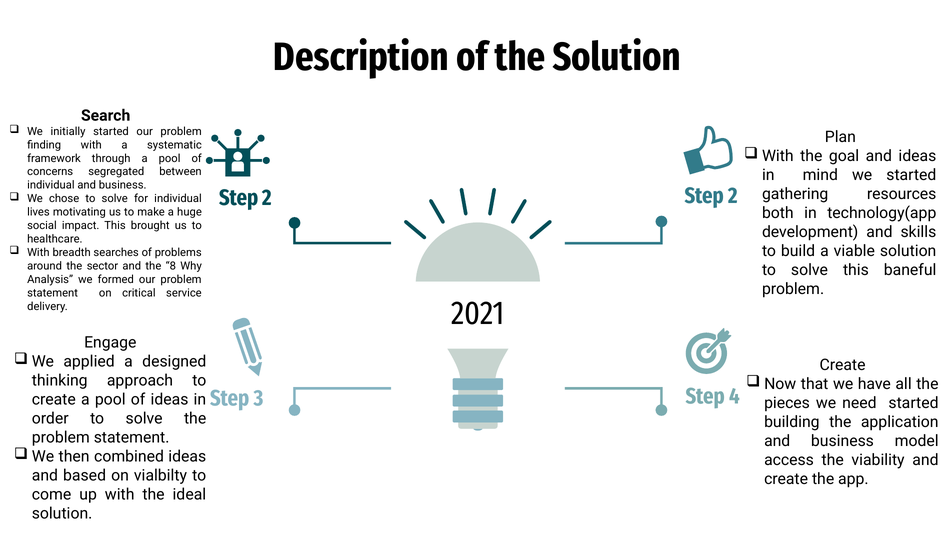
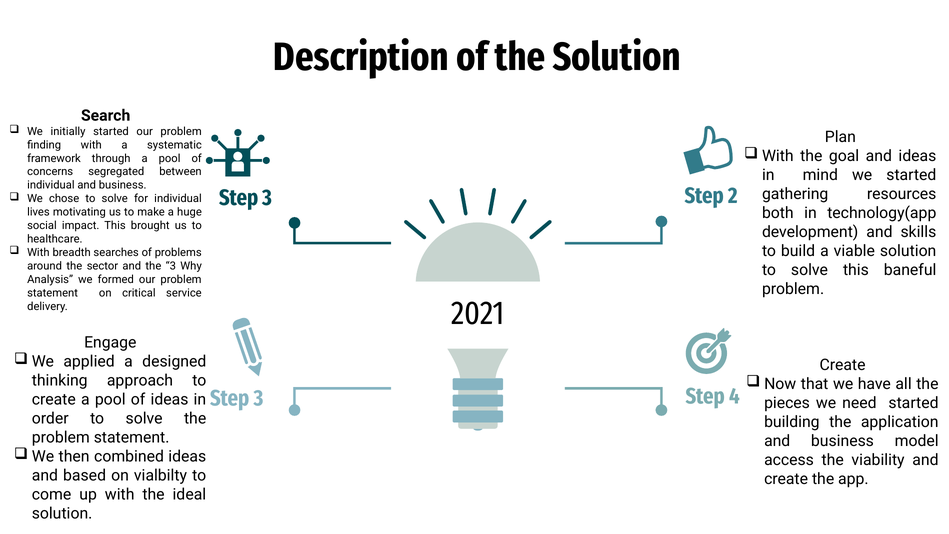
2: 2 -> 3 (267, 198)
the 8: 8 -> 3 (171, 266)
